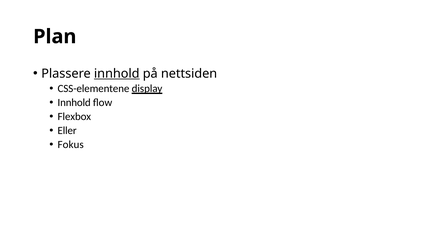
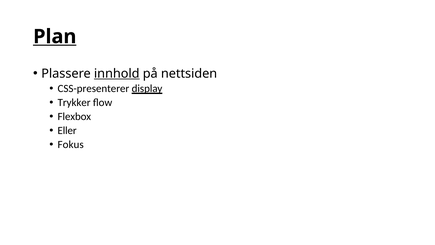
Plan underline: none -> present (55, 37)
CSS-elementene: CSS-elementene -> CSS-presenterer (93, 89)
Innhold: Innhold -> Trykker (74, 103)
